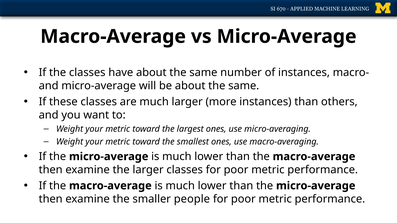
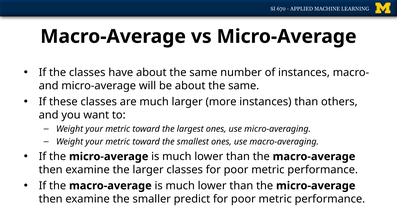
people: people -> predict (192, 199)
